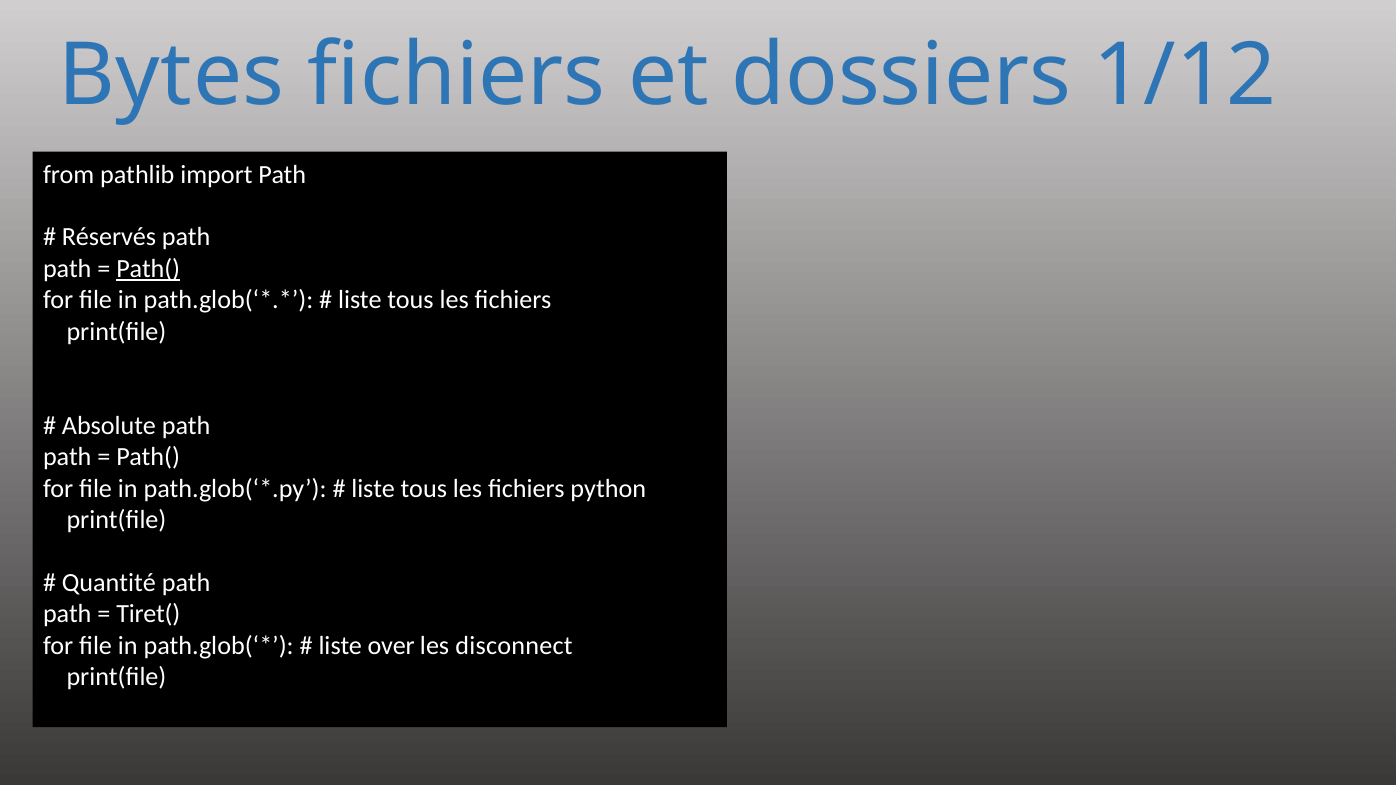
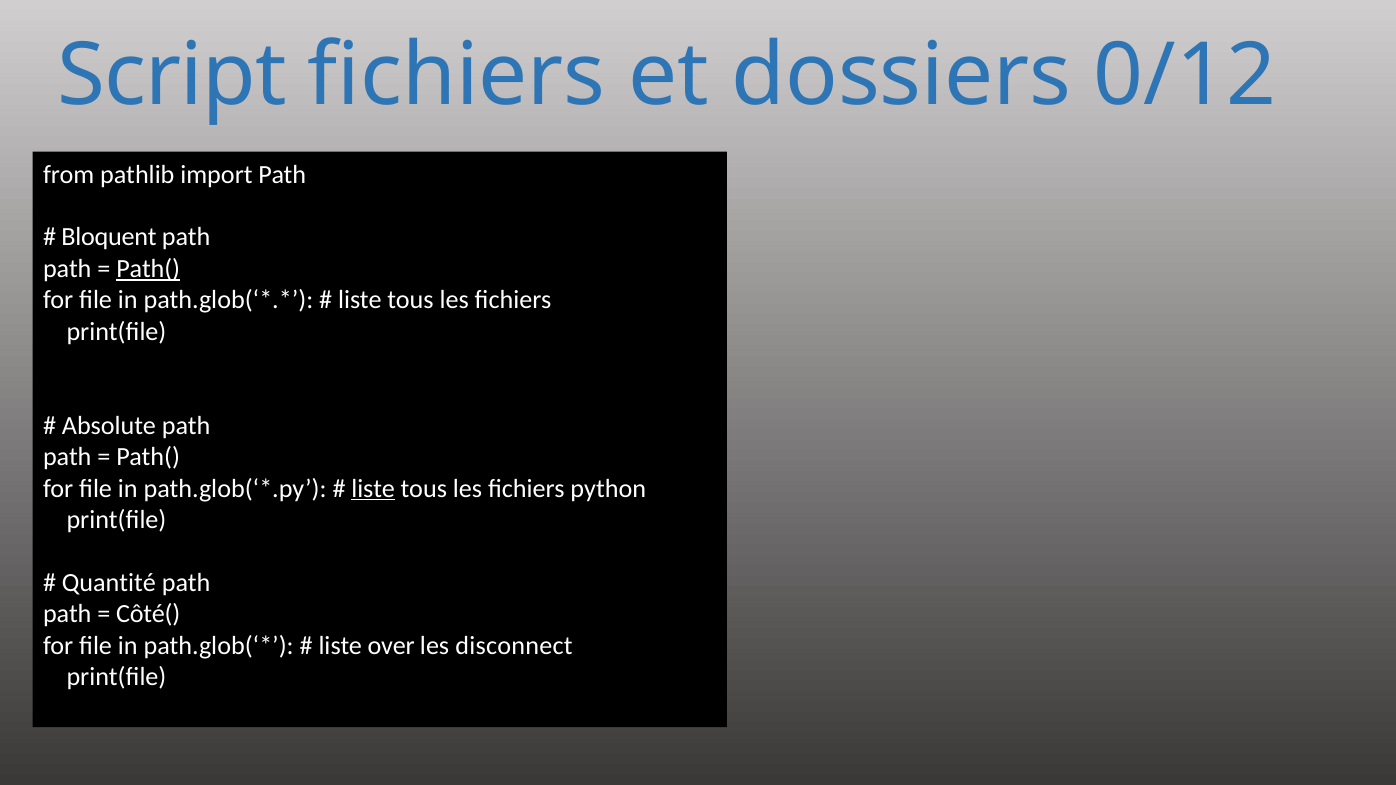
Bytes: Bytes -> Script (172, 75)
1/12: 1/12 -> 0/12 (1185, 75)
Réservés: Réservés -> Bloquent (109, 237)
liste underline: none -> present (373, 489)
Tiret(: Tiret( -> Côté( (148, 614)
